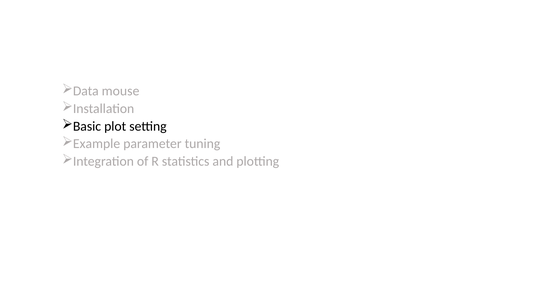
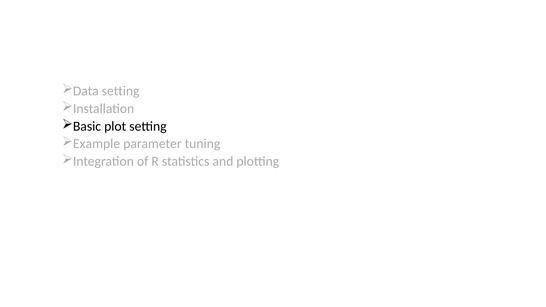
Data mouse: mouse -> setting (121, 91)
